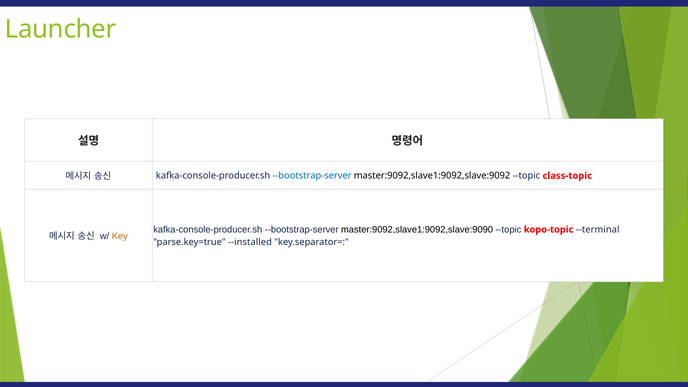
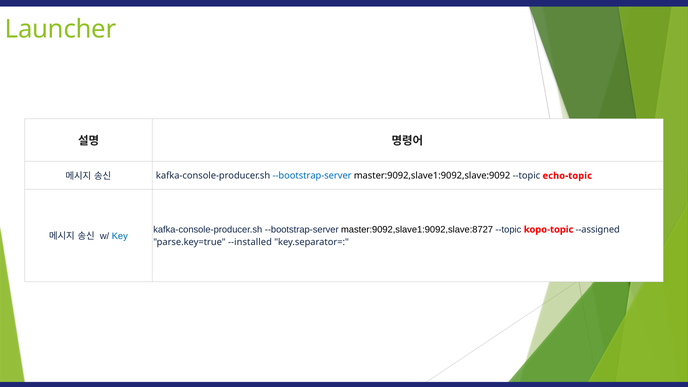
class-topic: class-topic -> echo-topic (567, 176)
master:9092,slave1:9092,slave:9090: master:9092,slave1:9092,slave:9090 -> master:9092,slave1:9092,slave:8727 (417, 230)
--terminal: --terminal -> --assigned (598, 230)
Key colour: orange -> blue (120, 236)
